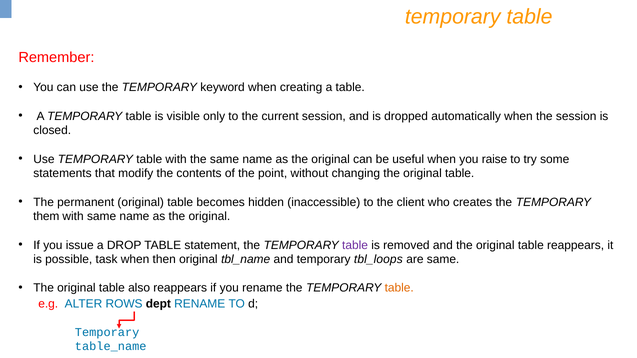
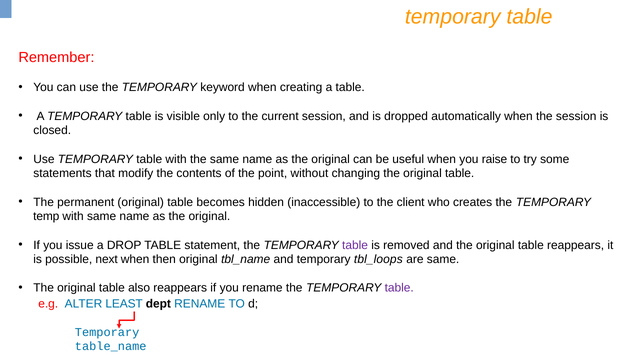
them: them -> temp (46, 217)
task: task -> next (107, 260)
table colour: orange -> purple (399, 288)
ROWS: ROWS -> LEAST (124, 304)
